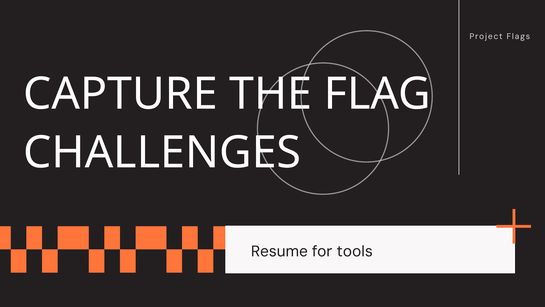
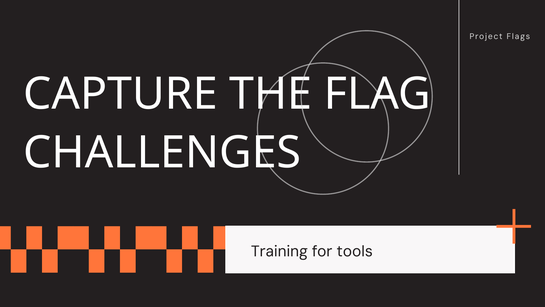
Resume: Resume -> Training (279, 251)
